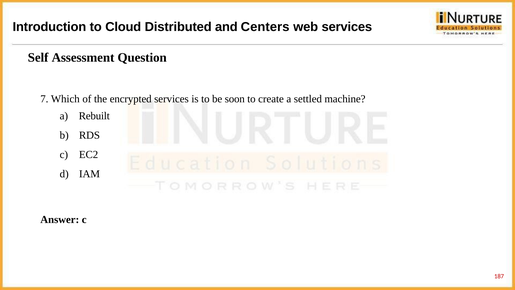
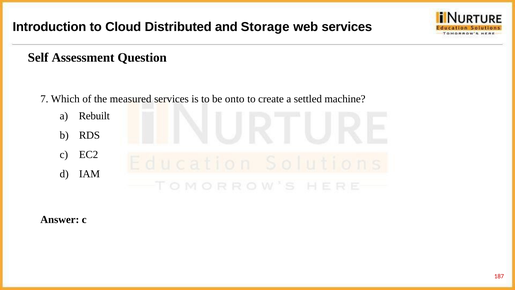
Centers: Centers -> Storage (265, 27)
encrypted: encrypted -> measured (131, 99)
soon: soon -> onto (235, 99)
